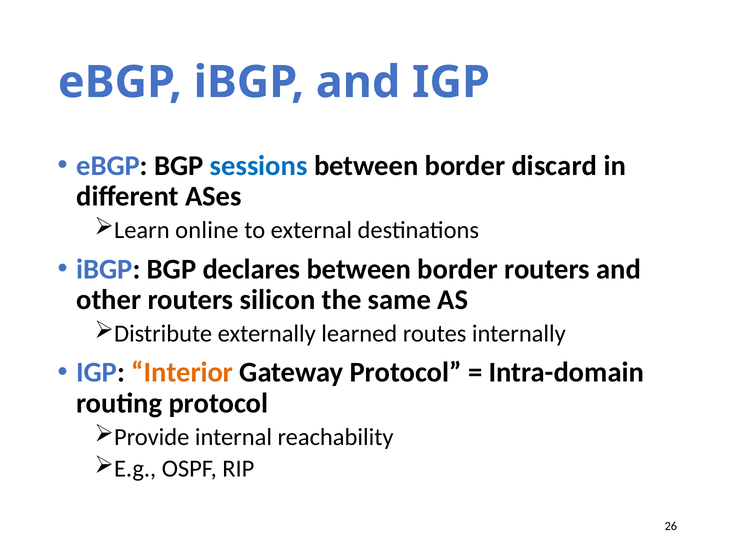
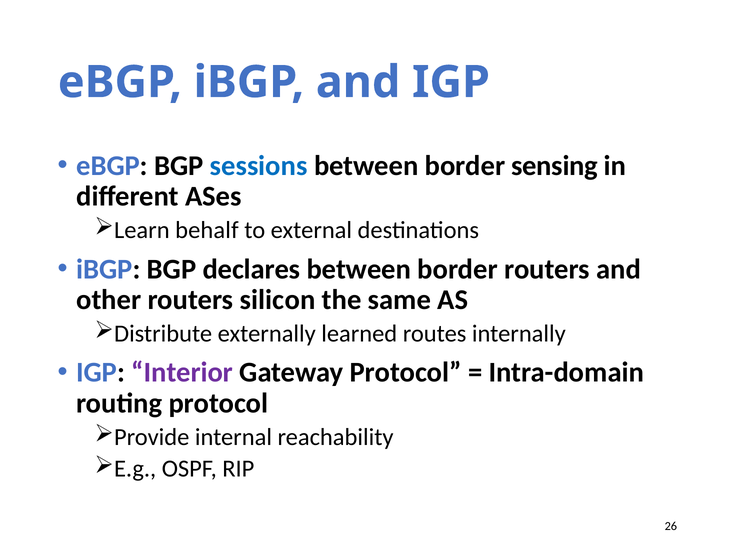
discard: discard -> sensing (555, 166)
online: online -> behalf (207, 230)
Interior colour: orange -> purple (182, 373)
